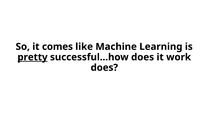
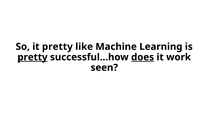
it comes: comes -> pretty (57, 47)
does underline: none -> present (143, 57)
does: does -> seen (104, 68)
